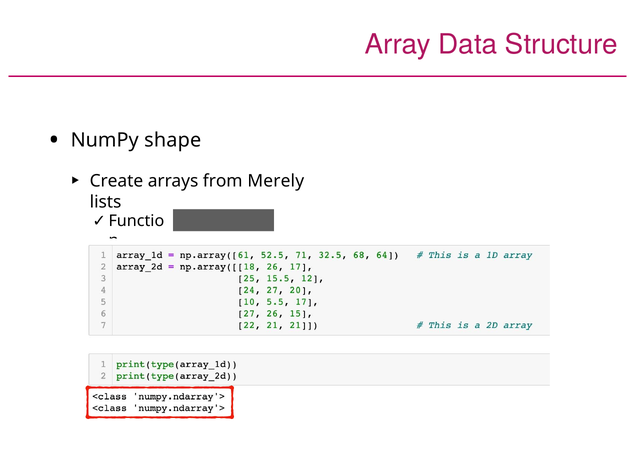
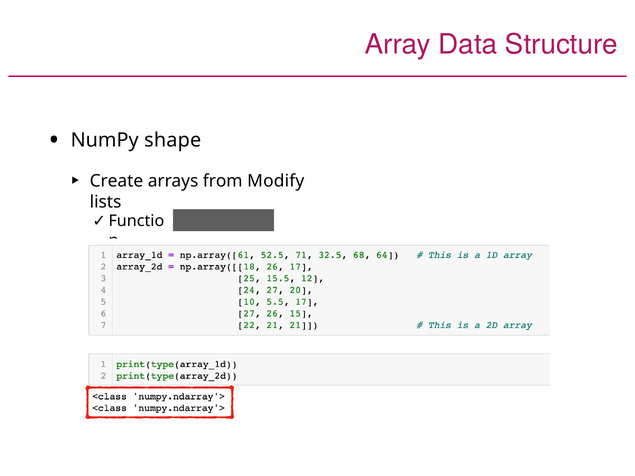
Merely: Merely -> Modify (276, 181)
